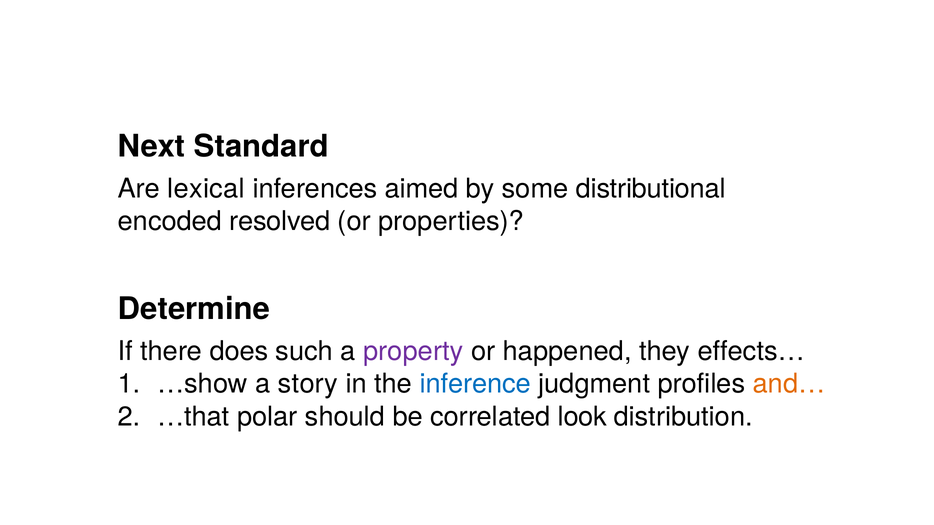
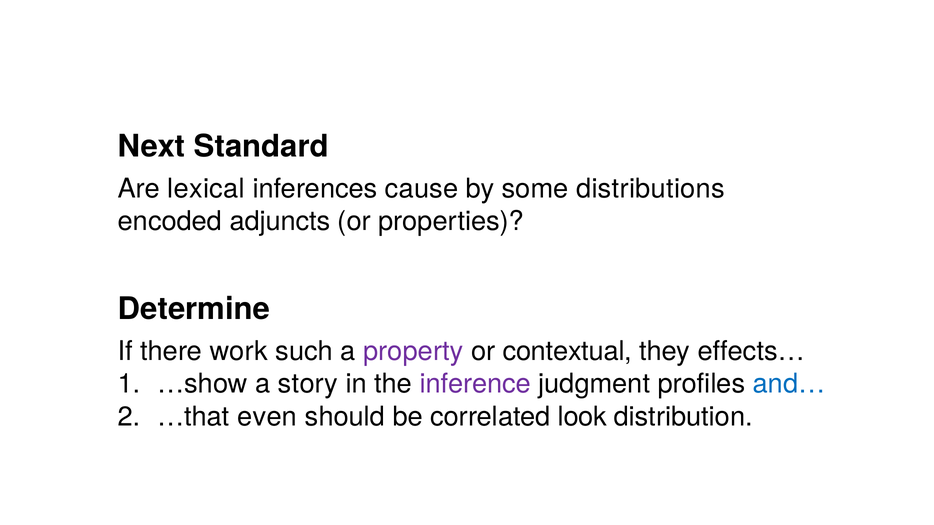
aimed: aimed -> cause (422, 189)
distributional: distributional -> distributions (650, 189)
resolved: resolved -> adjuncts (280, 222)
does: does -> work (239, 352)
happened: happened -> contextual (567, 352)
inference colour: blue -> purple (475, 384)
and… colour: orange -> blue (789, 384)
polar: polar -> even (267, 417)
